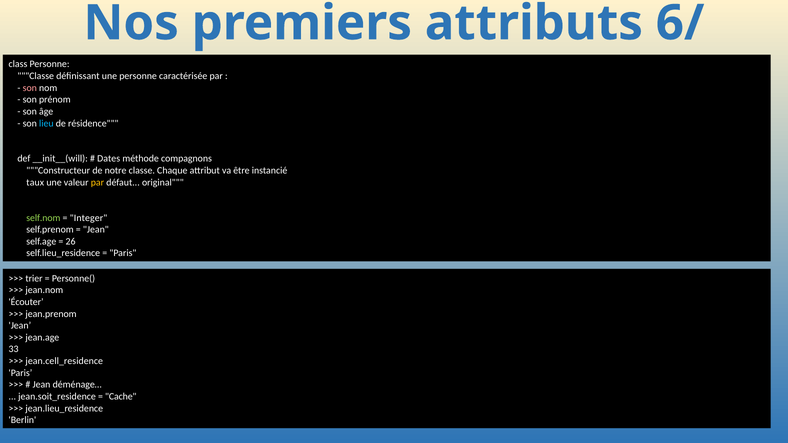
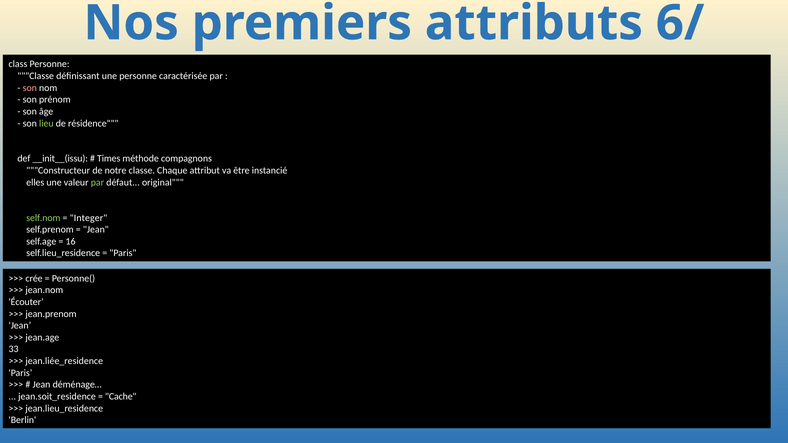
lieu colour: light blue -> light green (46, 123)
__init__(will: __init__(will -> __init__(issu (60, 159)
Dates: Dates -> Times (109, 159)
taux: taux -> elles (35, 182)
par colour: yellow -> light green (97, 182)
26: 26 -> 16 (71, 242)
trier: trier -> crée (34, 278)
jean.cell_residence: jean.cell_residence -> jean.liée_residence (64, 361)
